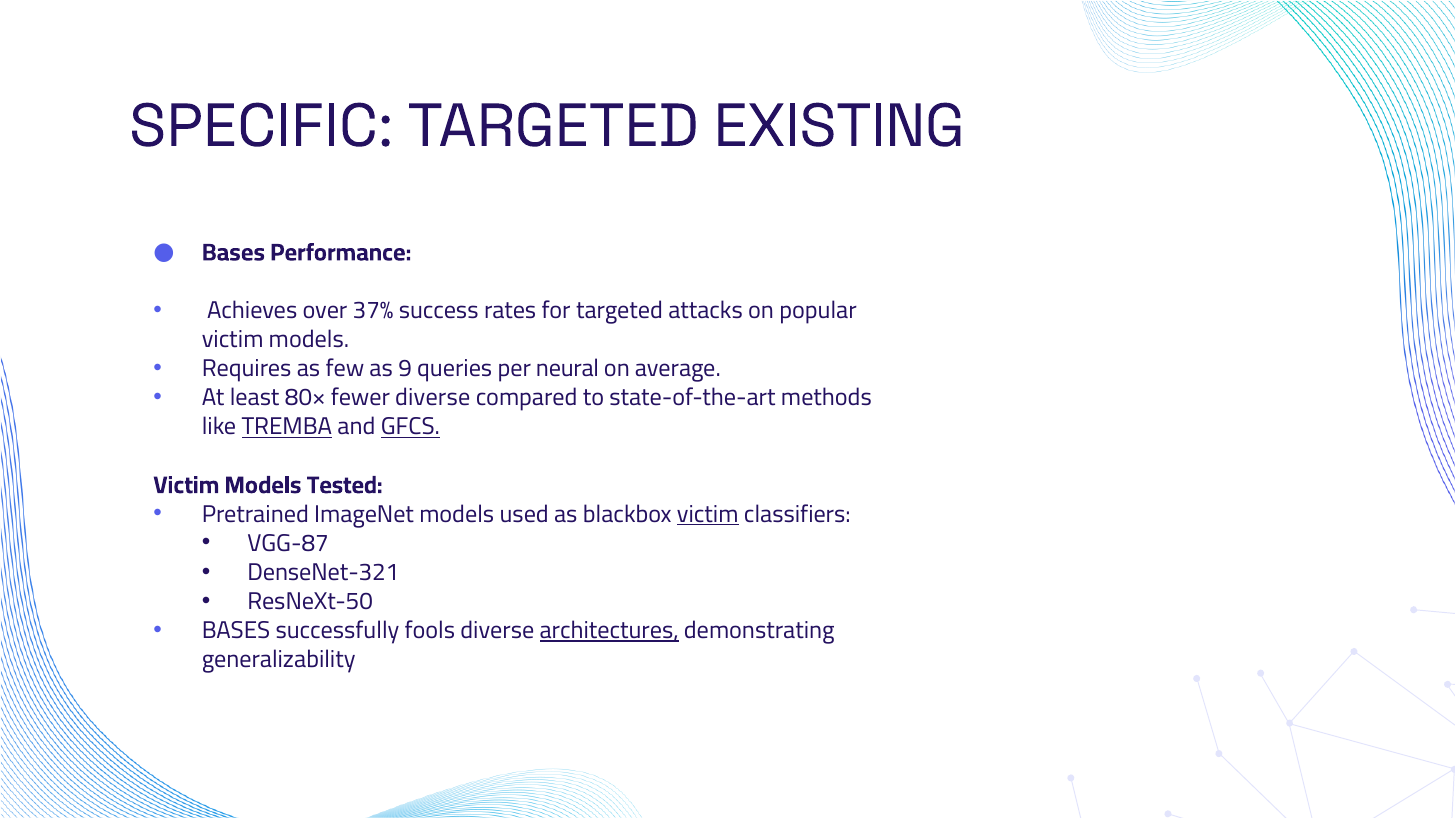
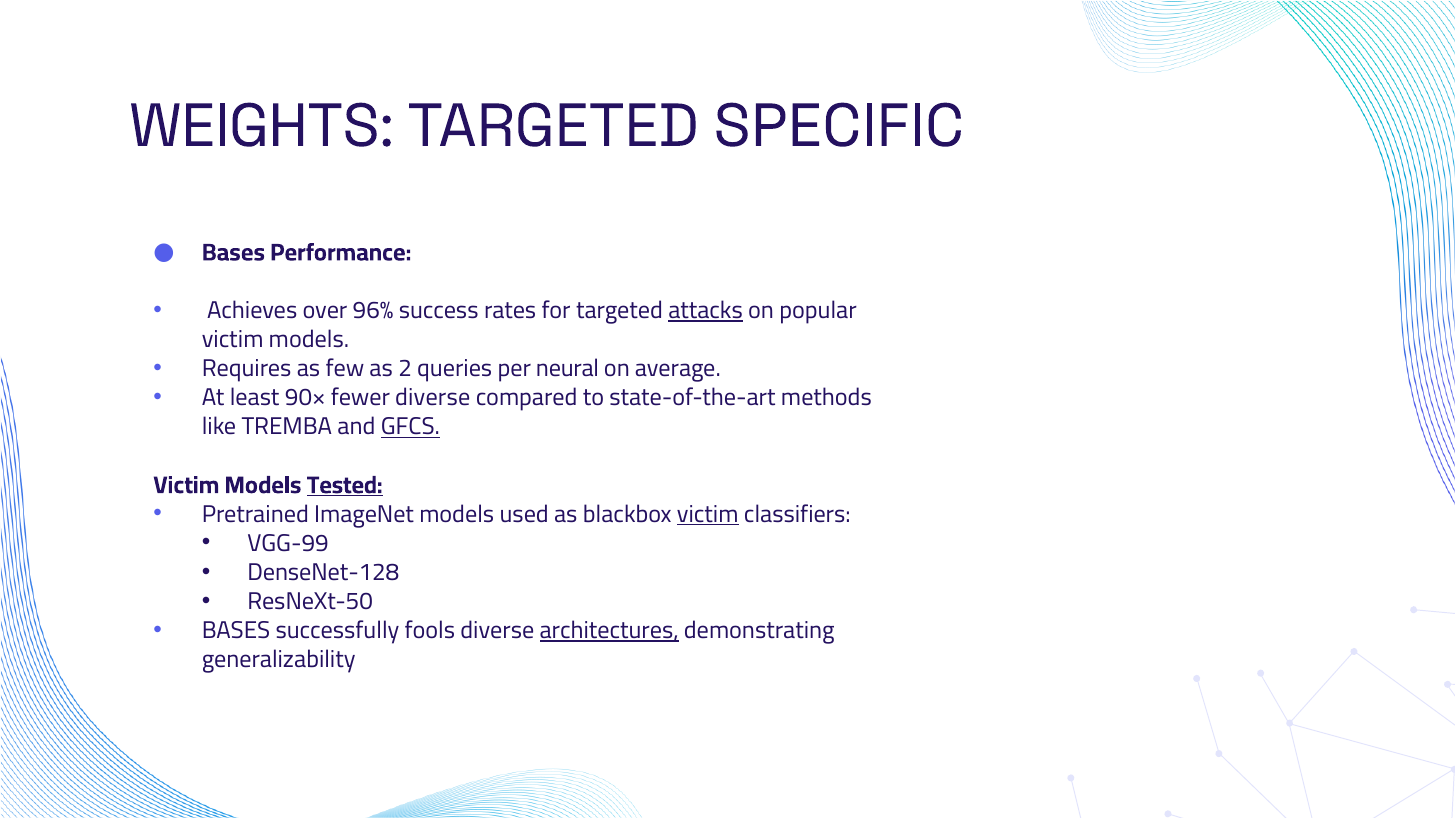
SPECIFIC: SPECIFIC -> WEIGHTS (262, 126)
EXISTING: EXISTING -> SPECIFIC (839, 126)
37%: 37% -> 96% (373, 311)
attacks underline: none -> present (706, 311)
9: 9 -> 2 (405, 369)
80×: 80× -> 90× (305, 398)
TREMBA underline: present -> none (287, 427)
Tested underline: none -> present (345, 485)
VGG-87: VGG-87 -> VGG-99 (288, 544)
DenseNet-321: DenseNet-321 -> DenseNet-128 (323, 573)
